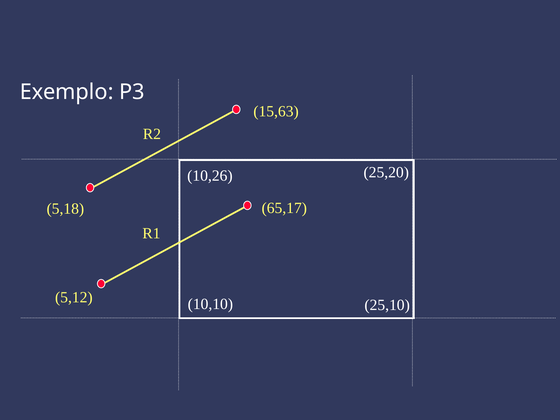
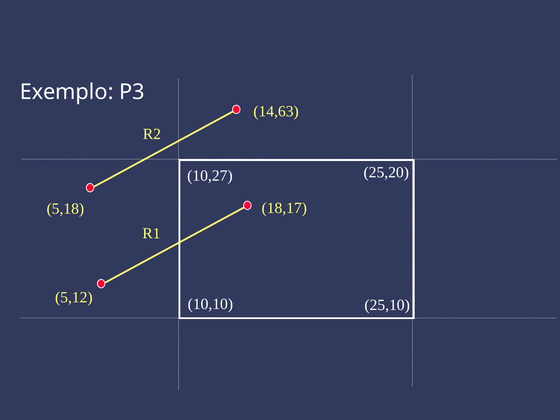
15,63: 15,63 -> 14,63 (276, 111)
10,26: 10,26 -> 10,27 (210, 176)
65,17: 65,17 -> 18,17 (284, 208)
